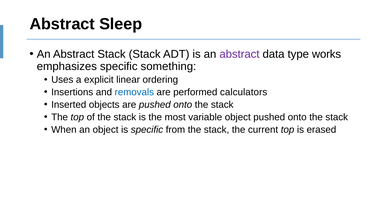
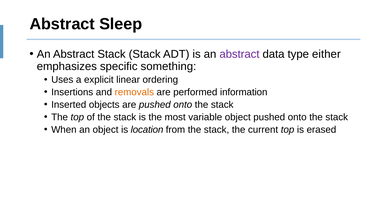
works: works -> either (326, 54)
removals colour: blue -> orange (134, 92)
calculators: calculators -> information (244, 92)
is specific: specific -> location (147, 129)
